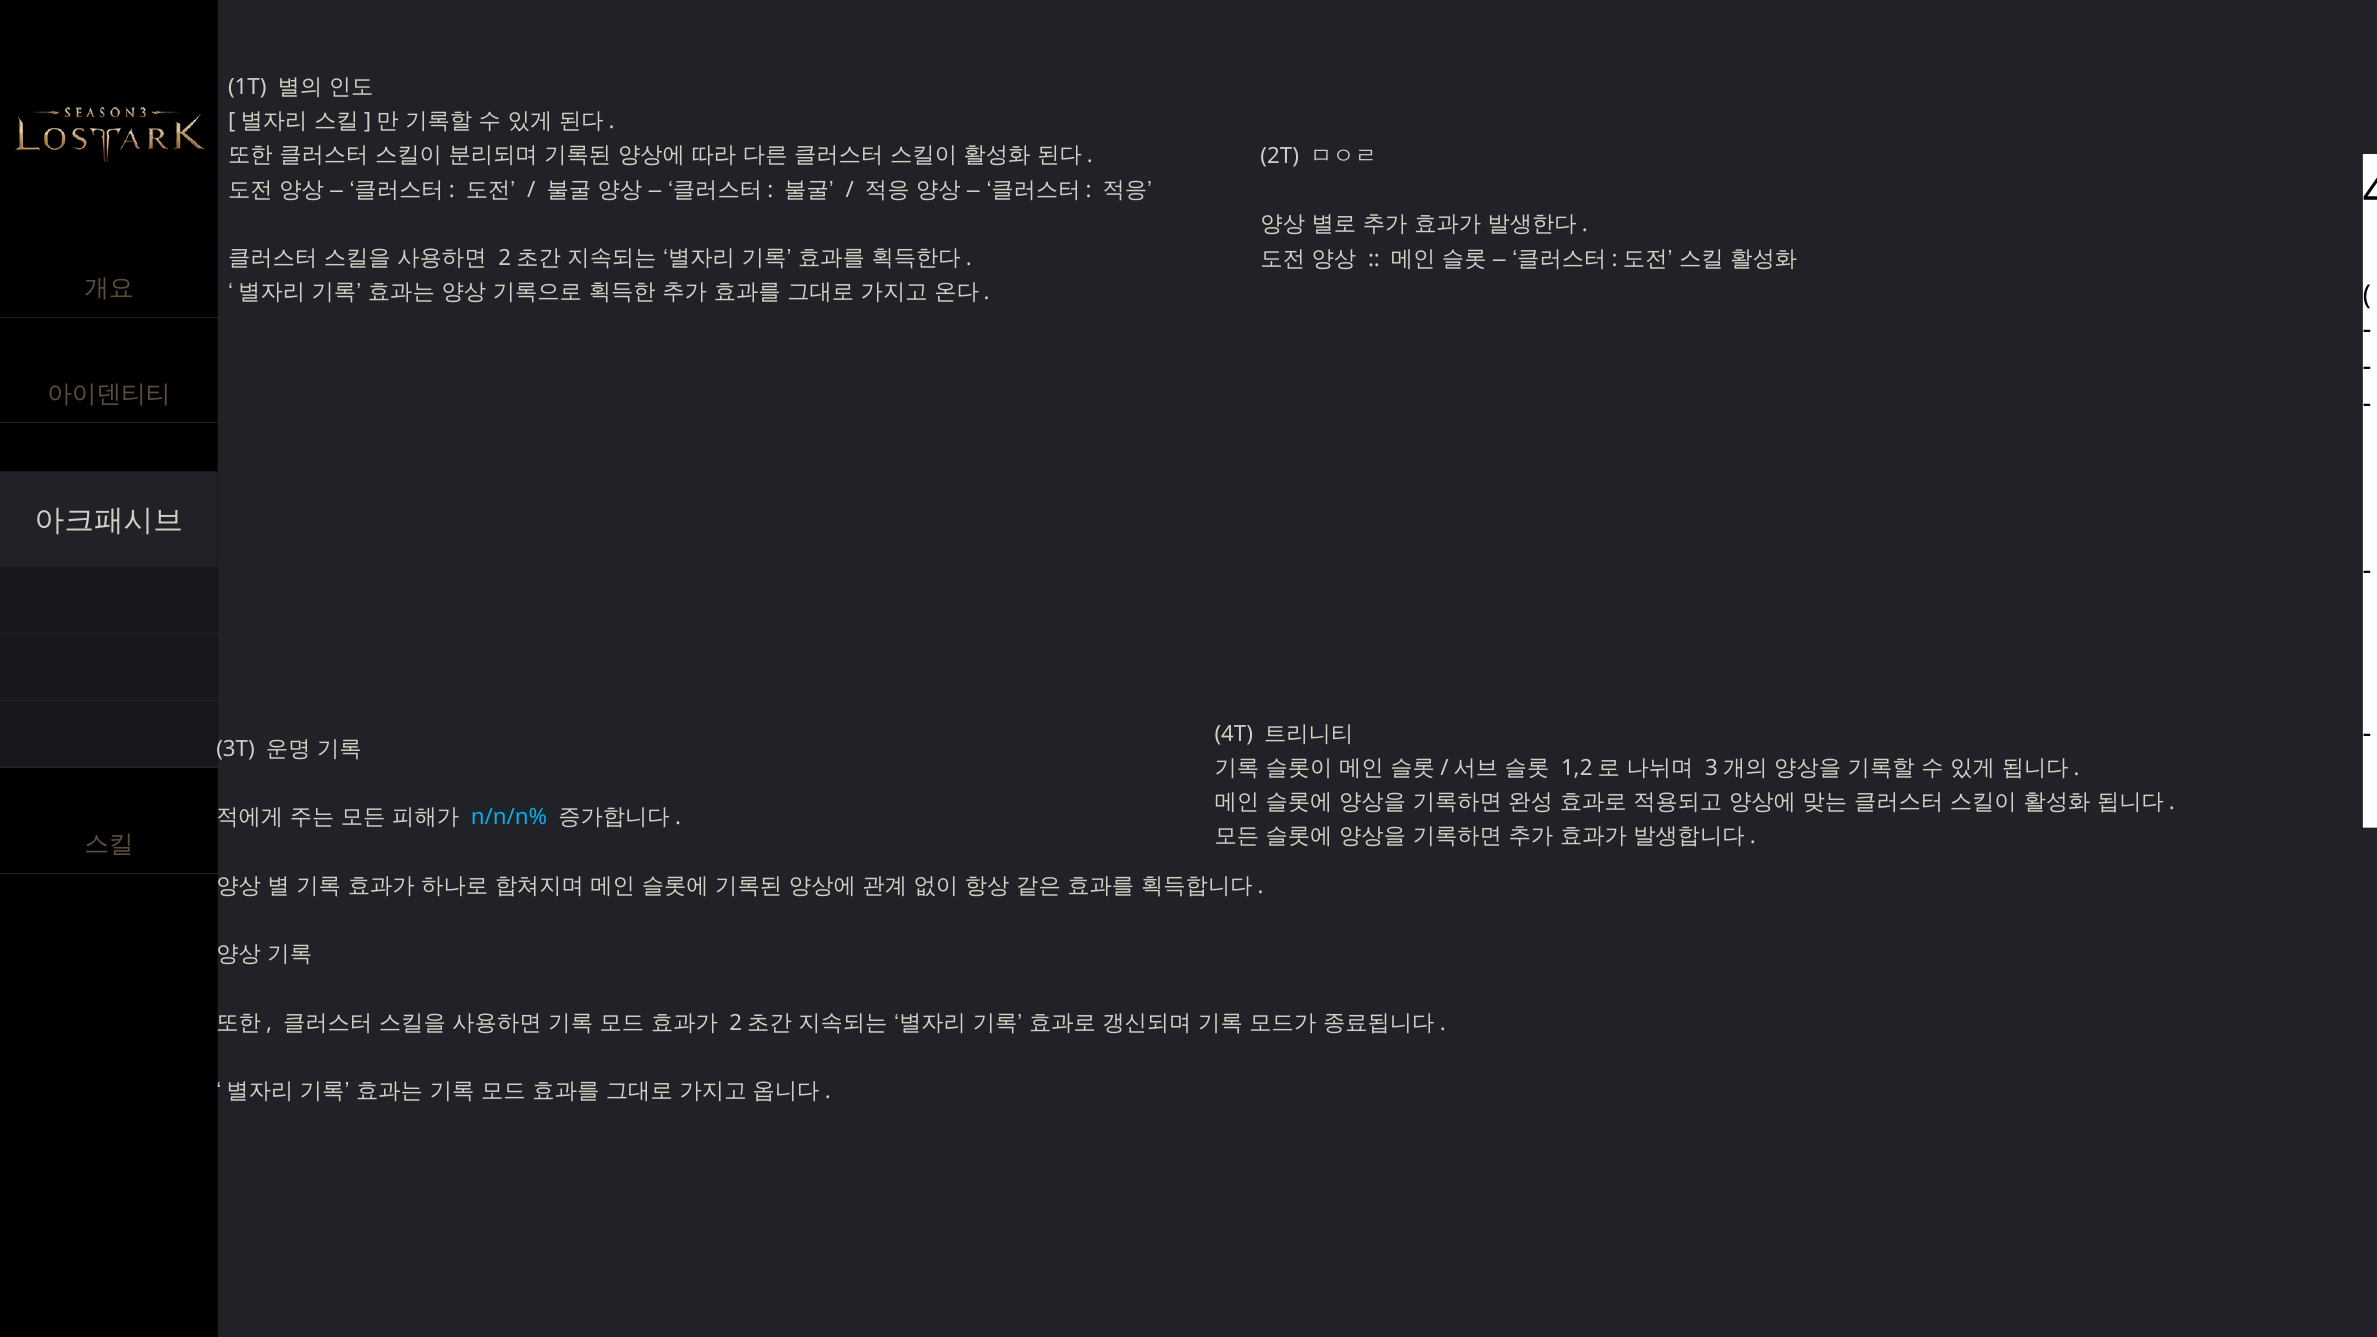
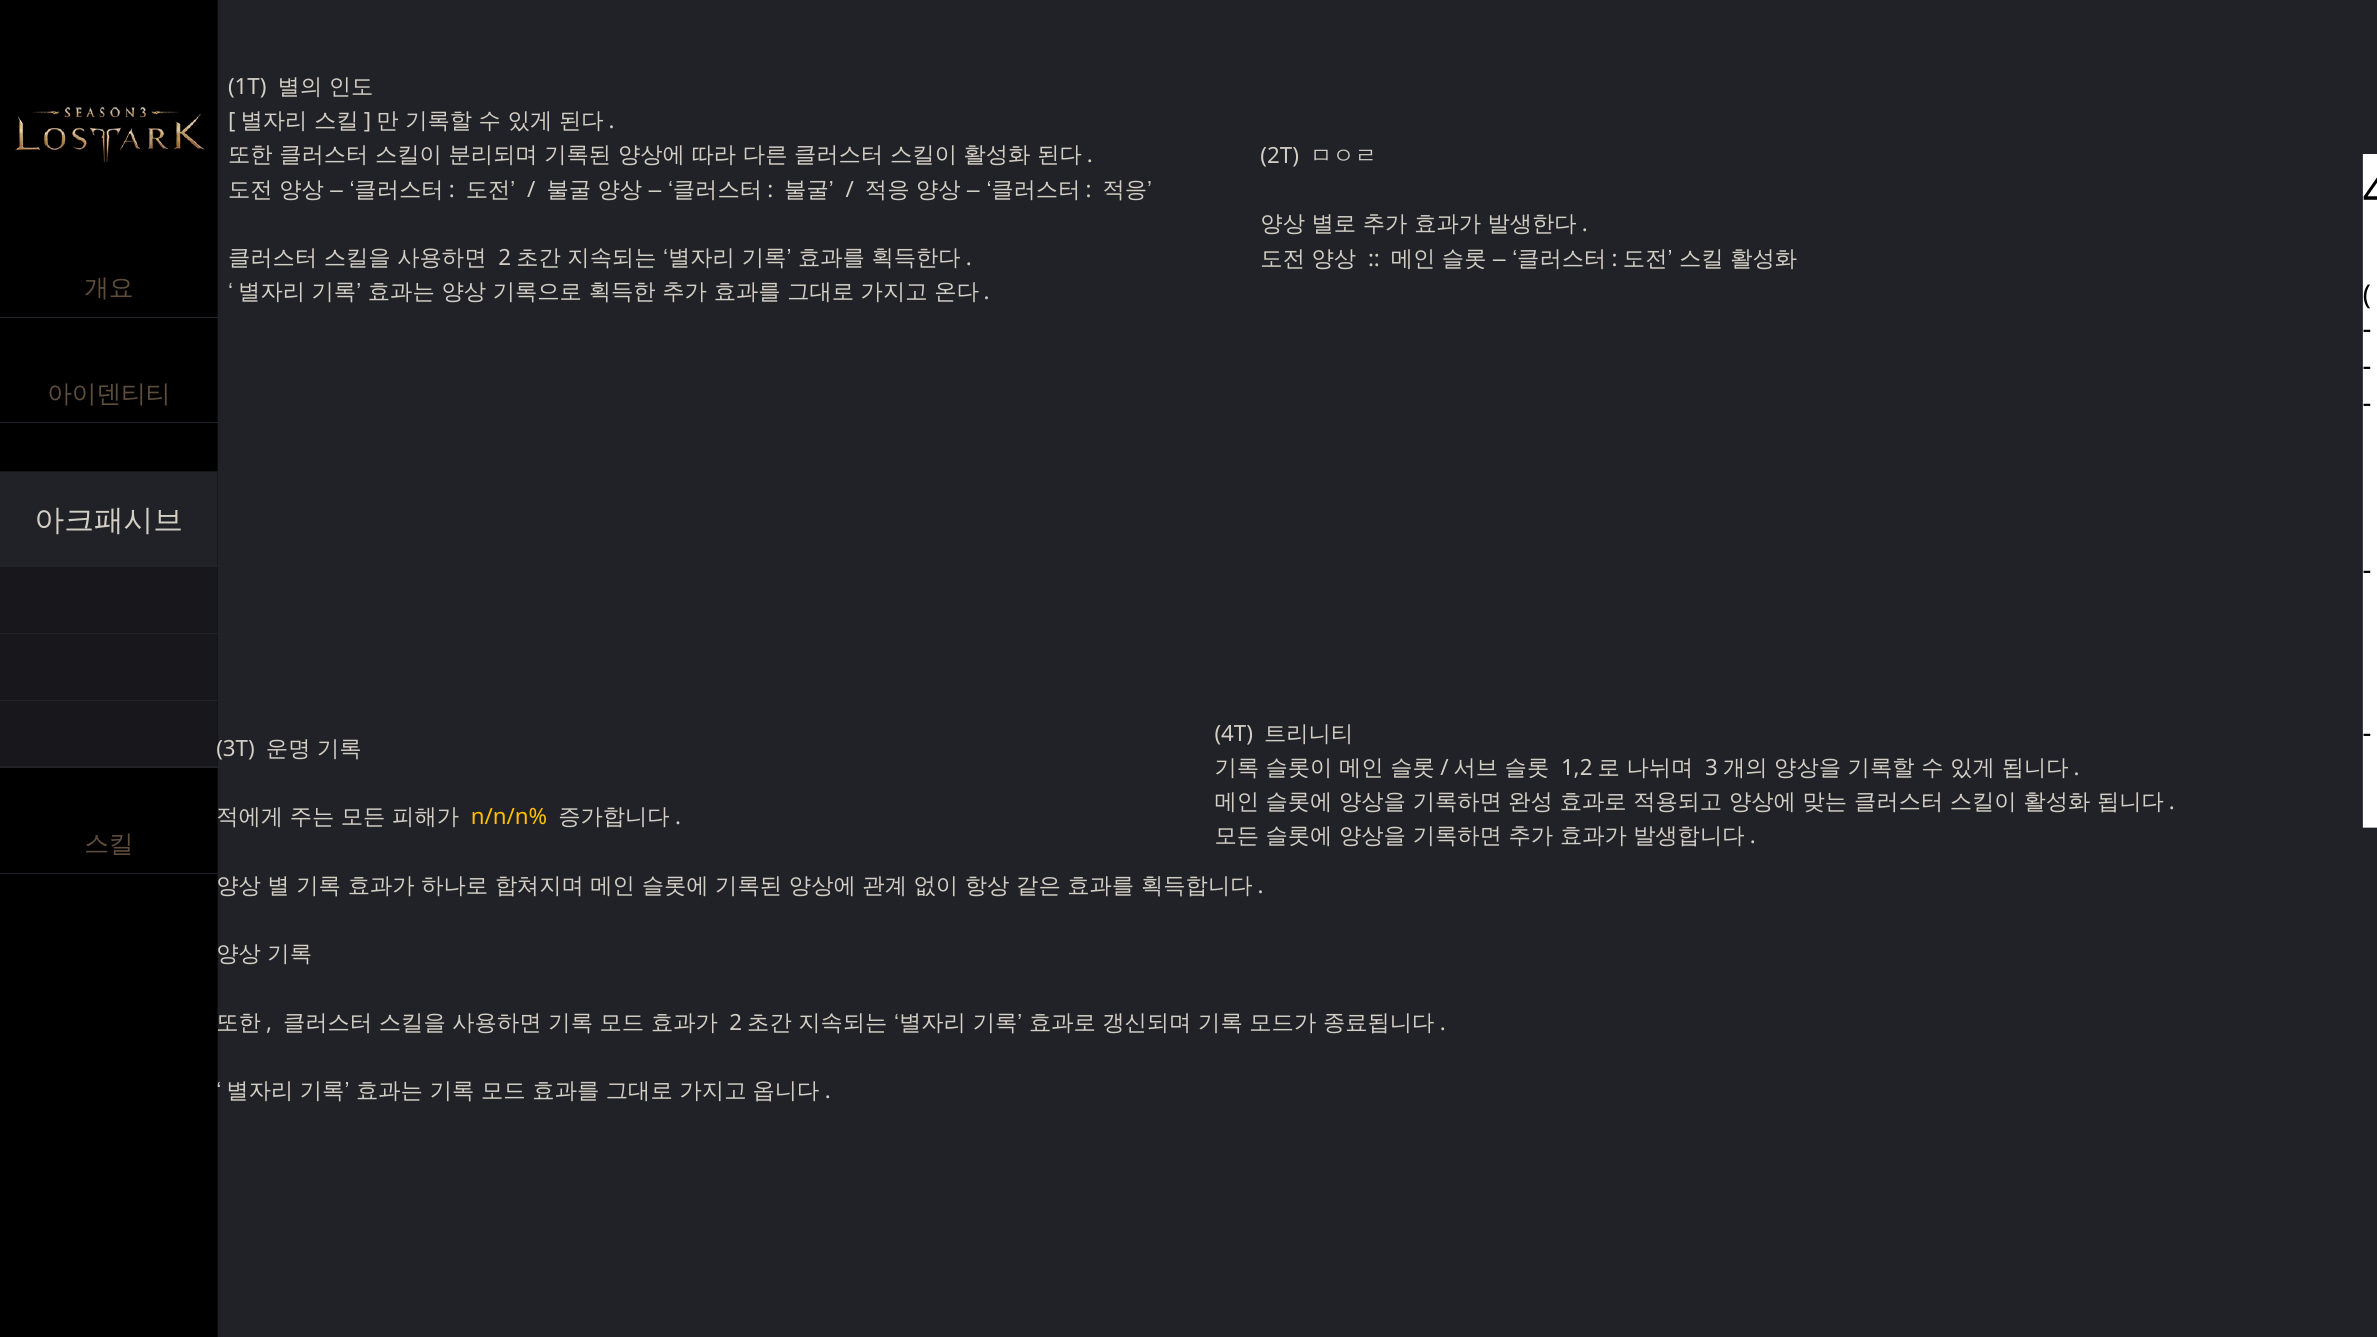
n/n/n% colour: light blue -> yellow (509, 817)
